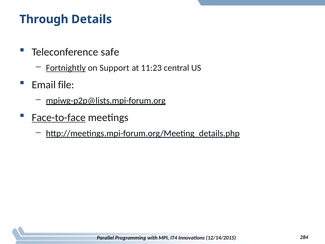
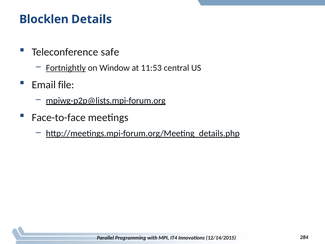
Through: Through -> Blocklen (44, 19)
Support: Support -> Window (115, 68)
11:23: 11:23 -> 11:53 (151, 68)
Face-to-face underline: present -> none (59, 117)
